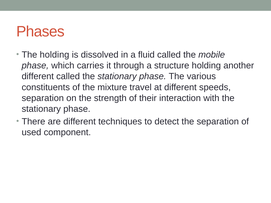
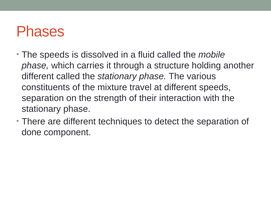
The holding: holding -> speeds (54, 55)
used: used -> done (32, 133)
